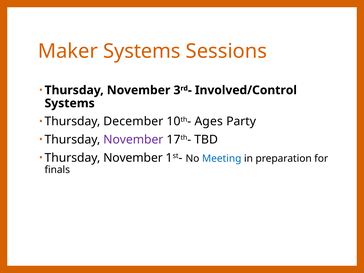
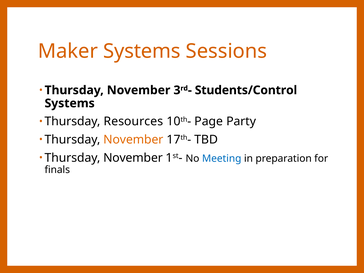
Involved/Control: Involved/Control -> Students/Control (246, 90)
December: December -> Resources (133, 121)
Ages: Ages -> Page (209, 121)
November colour: purple -> orange (133, 140)
